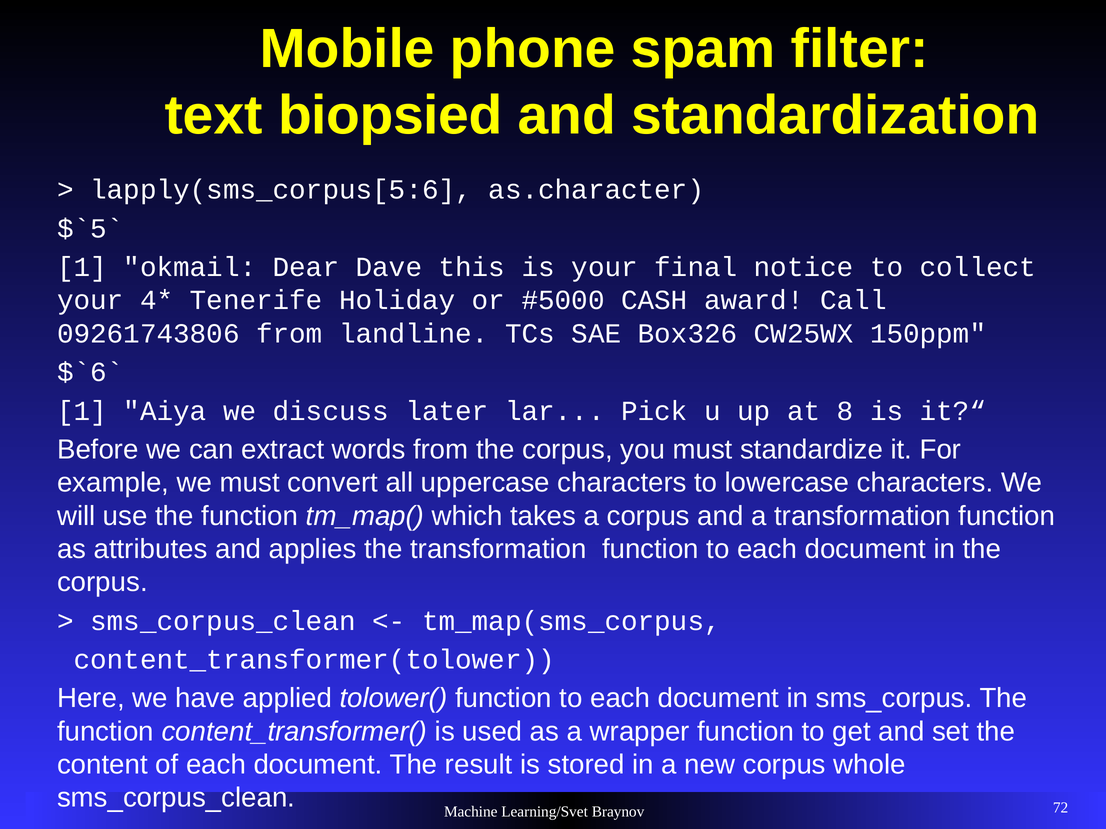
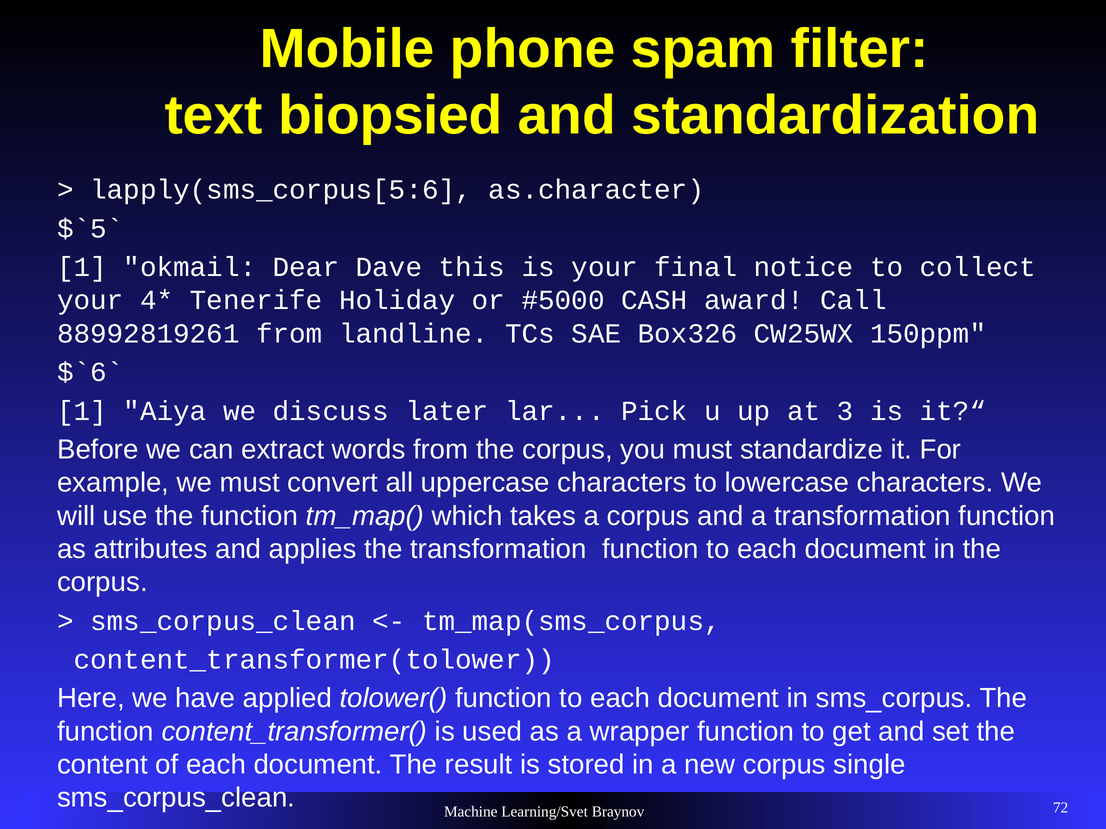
09261743806: 09261743806 -> 88992819261 (148, 334)
8: 8 -> 3 (845, 411)
whole: whole -> single (869, 765)
